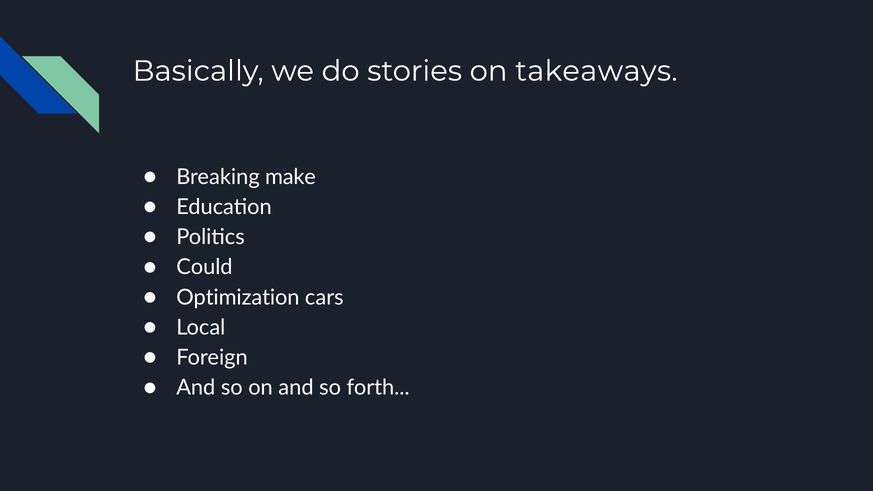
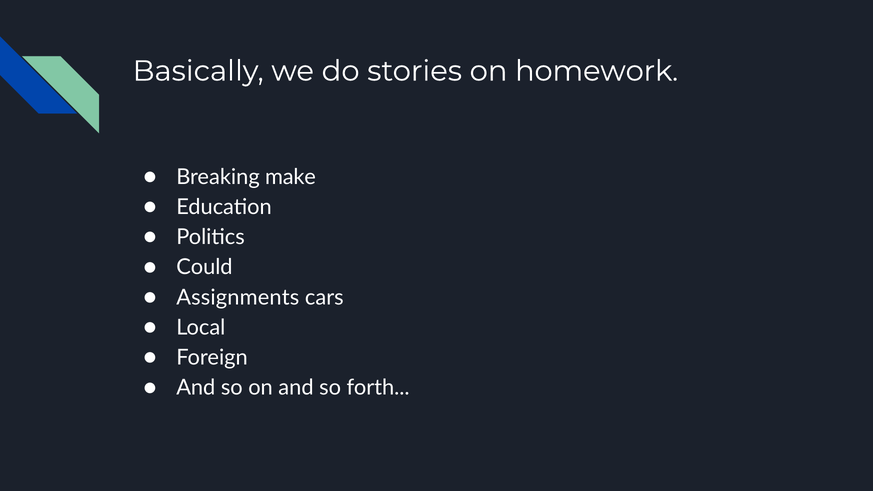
takeaways: takeaways -> homework (597, 71)
Optimization: Optimization -> Assignments (238, 297)
